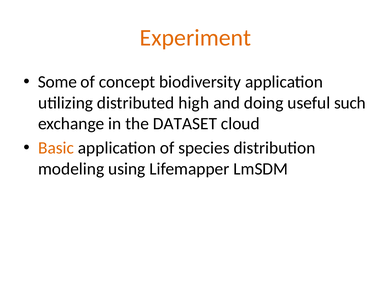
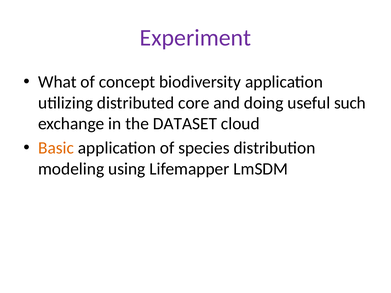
Experiment colour: orange -> purple (195, 38)
Some: Some -> What (57, 82)
high: high -> core (194, 103)
